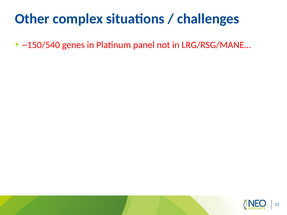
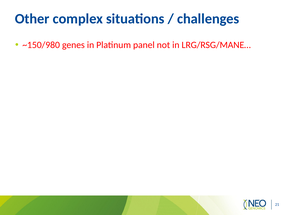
~150/540: ~150/540 -> ~150/980 (41, 45)
